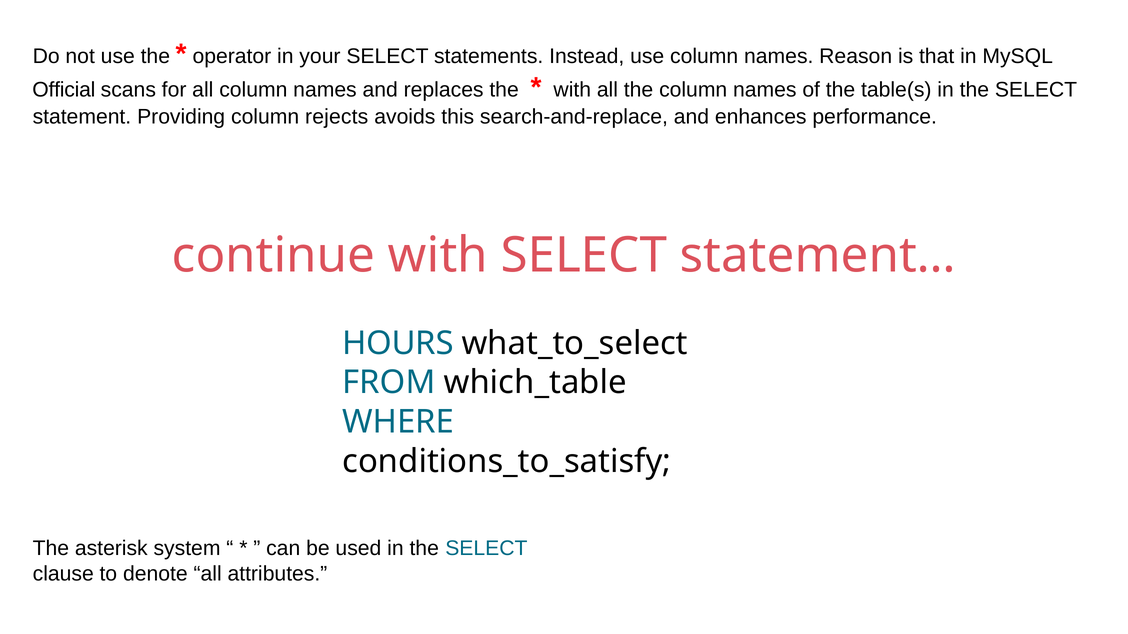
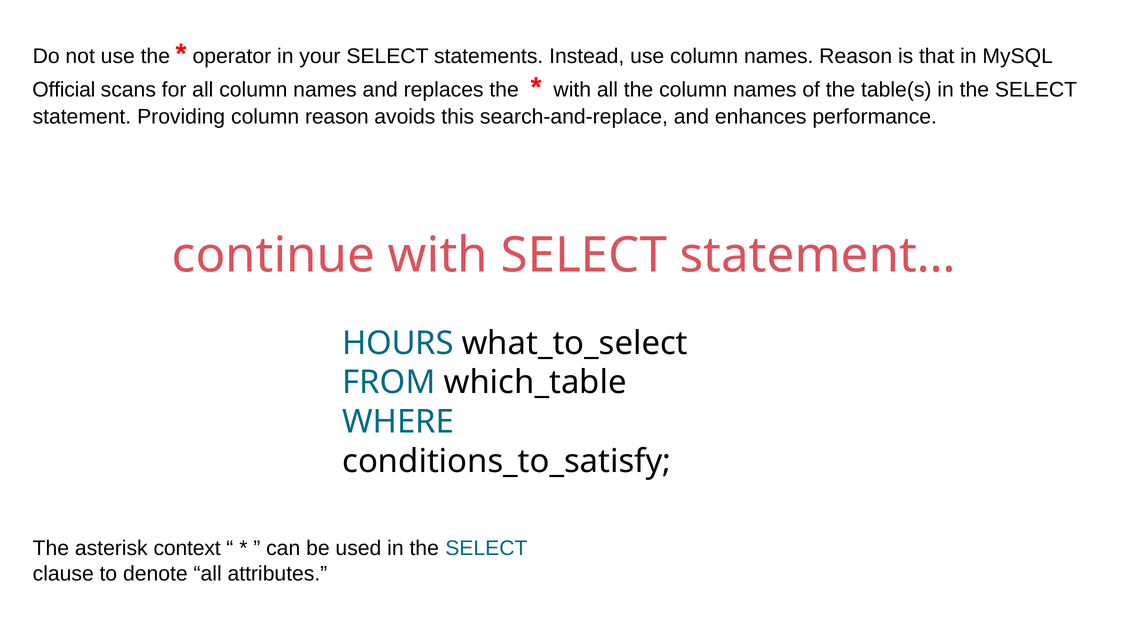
column rejects: rejects -> reason (337, 117)
system: system -> context (187, 549)
